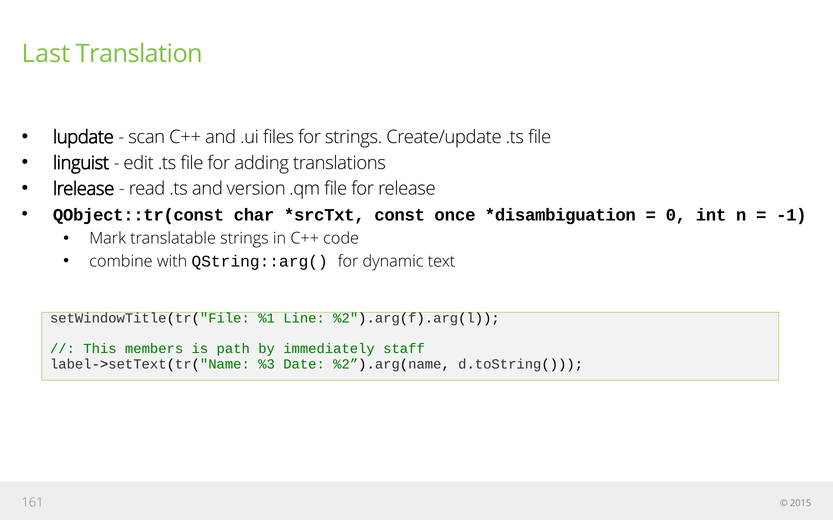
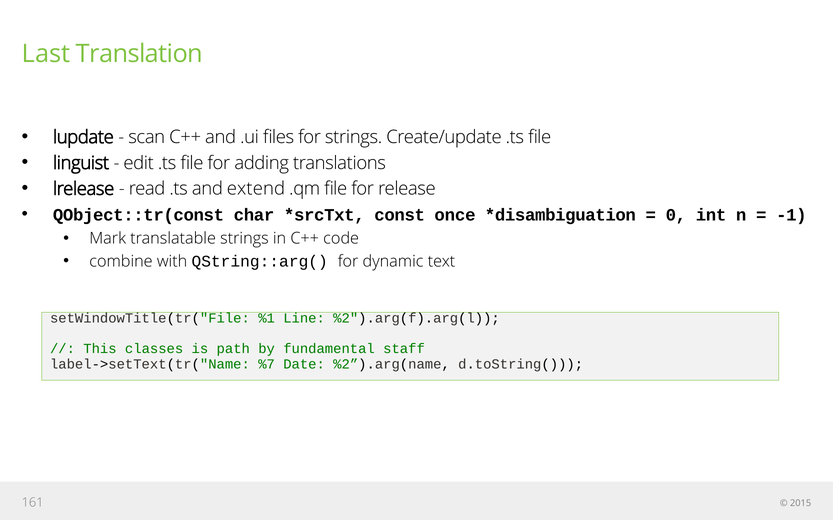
version: version -> extend (256, 189)
members: members -> classes (154, 349)
immediately: immediately -> fundamental (329, 349)
%3: %3 -> %7 (267, 365)
